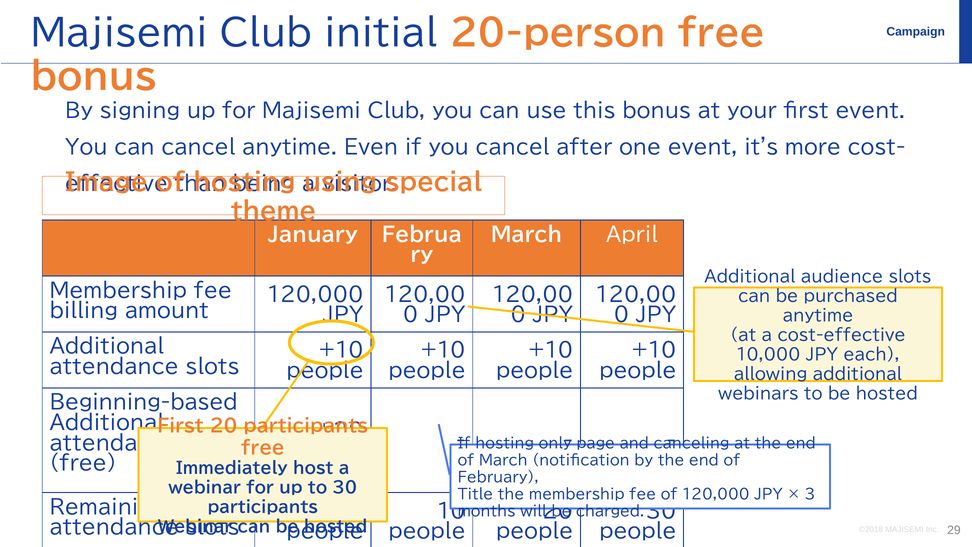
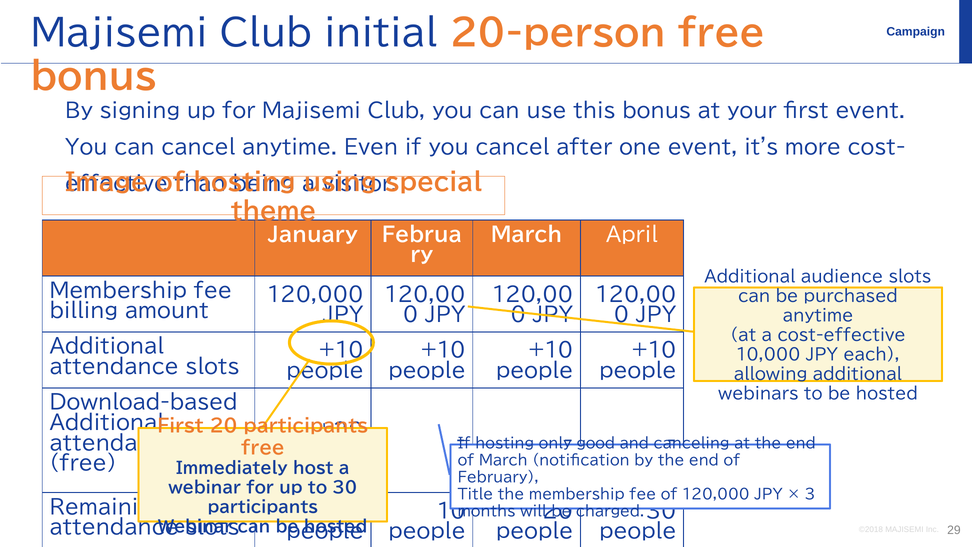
Beginning-based: Beginning-based -> Download-based (144, 403)
page: page -> good (596, 443)
